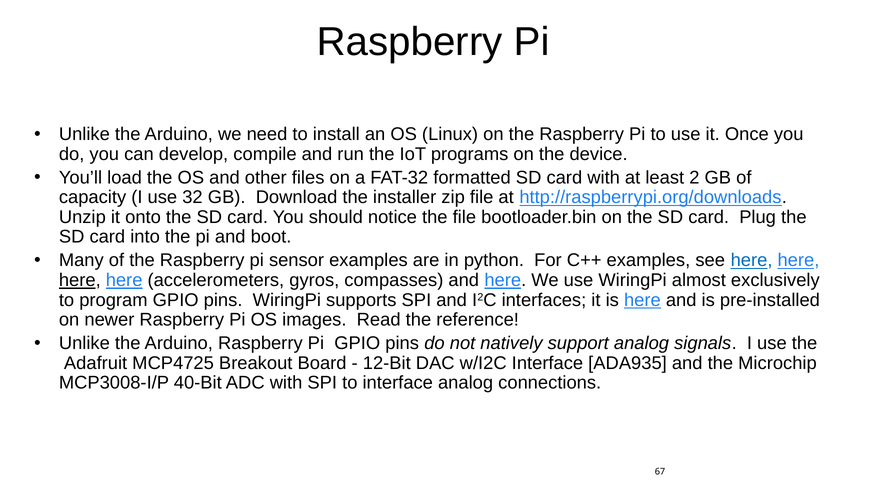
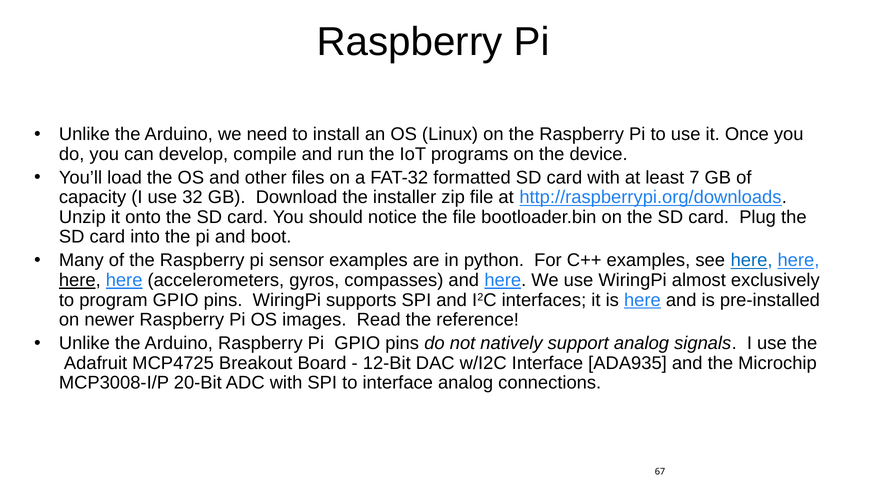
2: 2 -> 7 (694, 177)
40-Bit: 40-Bit -> 20-Bit (198, 383)
